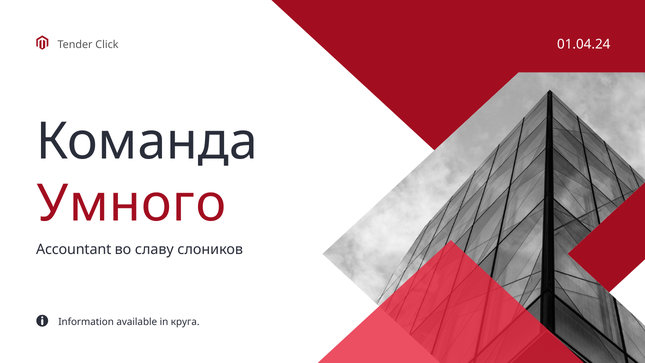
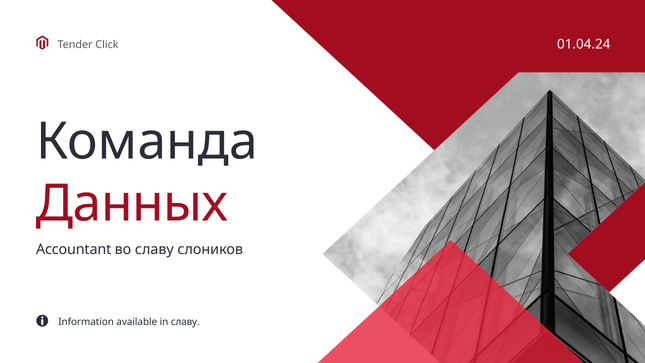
Умного: Умного -> Данных (132, 204)
in круга: круга -> славу (185, 322)
